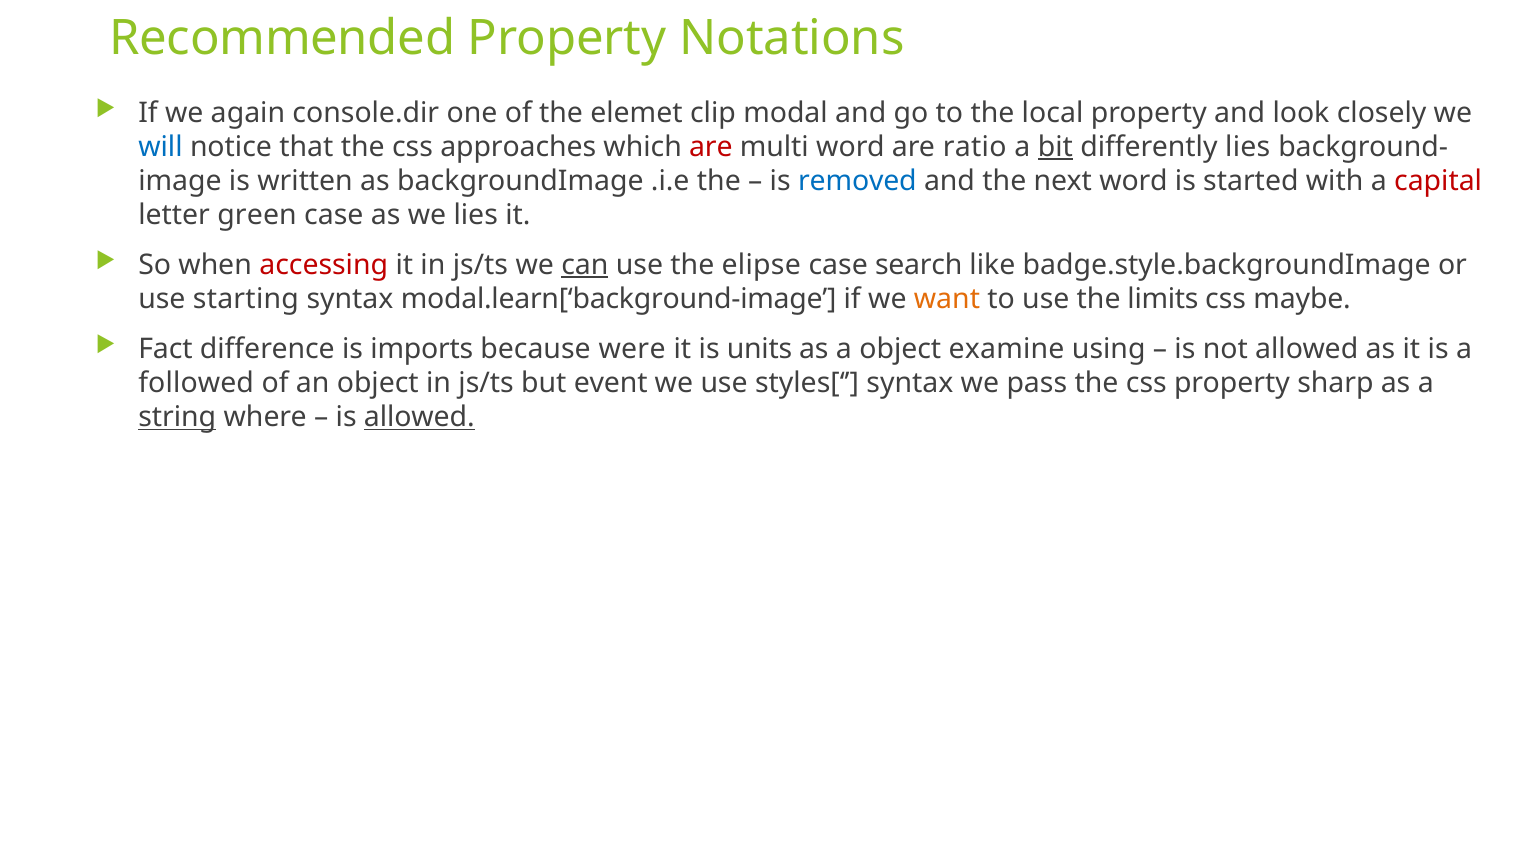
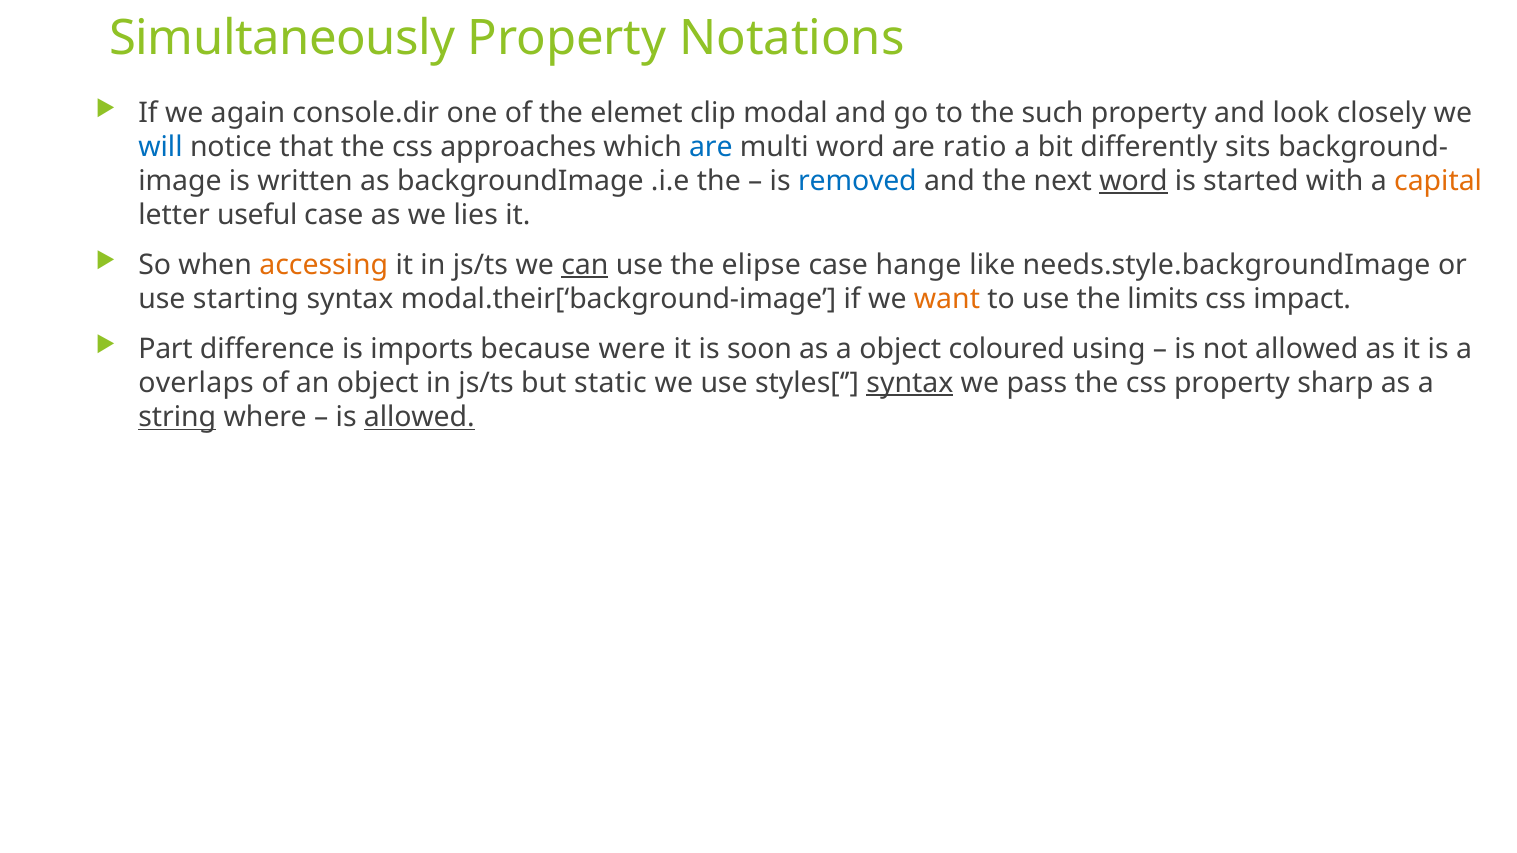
Recommended: Recommended -> Simultaneously (282, 39)
local: local -> such (1053, 113)
are colour: red -> blue (711, 147)
bit underline: present -> none (1055, 147)
differently lies: lies -> sits (1248, 147)
word underline: none -> present (1134, 181)
capital colour: red -> orange (1438, 181)
green: green -> useful (257, 215)
accessing colour: red -> orange (324, 265)
search: search -> hange (918, 265)
badge.style.backgroundImage: badge.style.backgroundImage -> needs.style.backgroundImage (1227, 265)
modal.learn[‘background-image: modal.learn[‘background-image -> modal.their[‘background-image (619, 299)
maybe: maybe -> impact (1302, 299)
Fact: Fact -> Part (166, 349)
units: units -> soon (759, 349)
examine: examine -> coloured (1007, 349)
followed: followed -> overlaps (196, 383)
event: event -> static (610, 383)
syntax underline: none -> present (910, 383)
